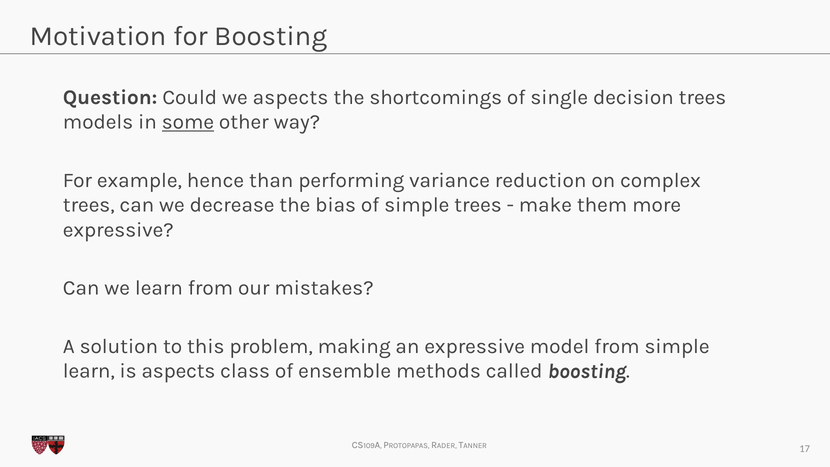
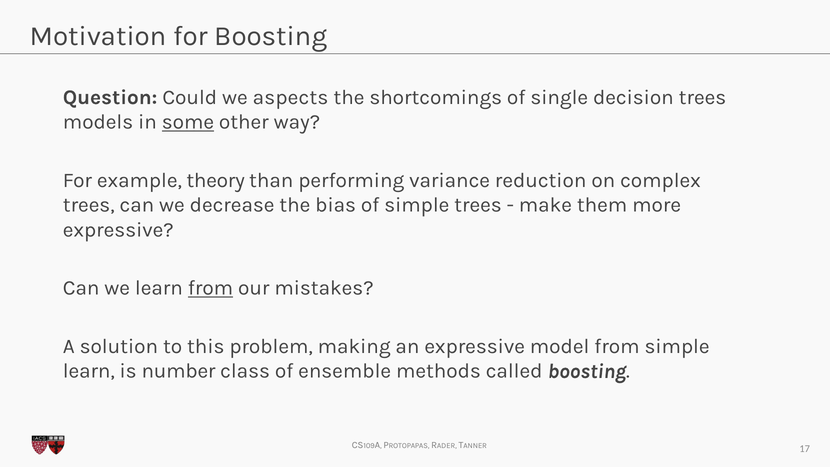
hence: hence -> theory (216, 180)
from underline: none -> present (210, 288)
is aspects: aspects -> number (179, 371)
